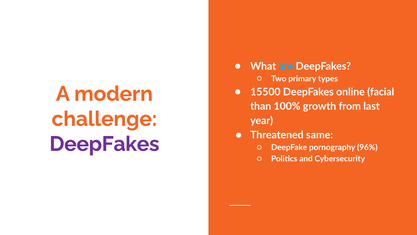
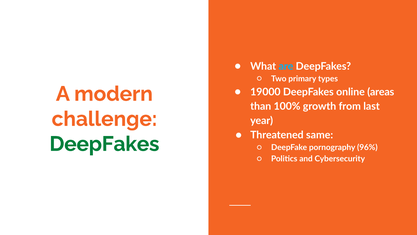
15500: 15500 -> 19000 (265, 92)
facial: facial -> areas (381, 92)
DeepFakes colour: purple -> green (104, 144)
